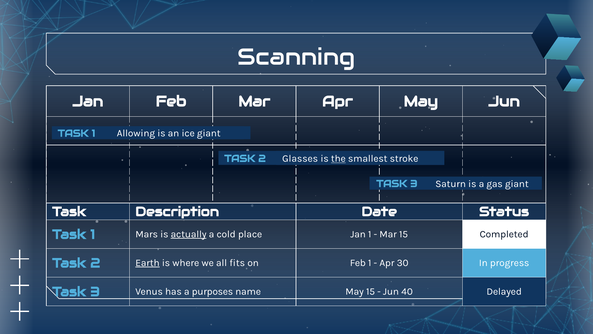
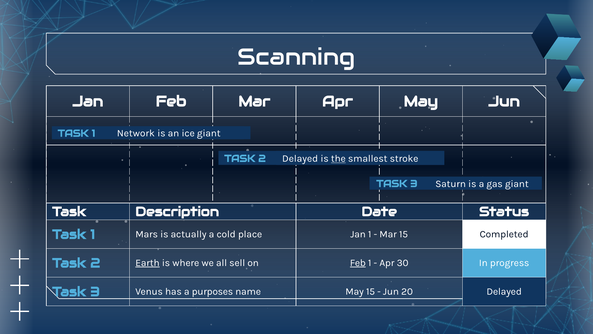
Allowing: Allowing -> Network (136, 133)
Glasses: Glasses -> Delayed (300, 158)
actually underline: present -> none (189, 234)
fits: fits -> sell (237, 263)
Feb underline: none -> present (358, 263)
40: 40 -> 20 (407, 291)
